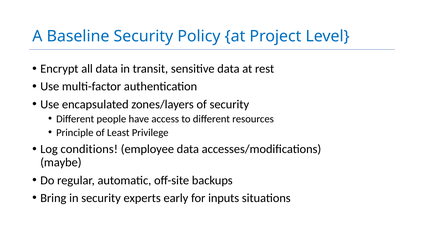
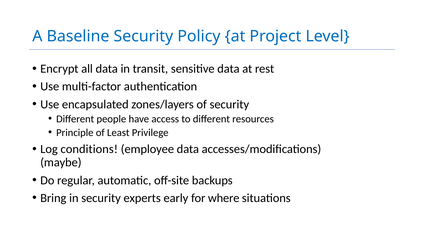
inputs: inputs -> where (224, 198)
